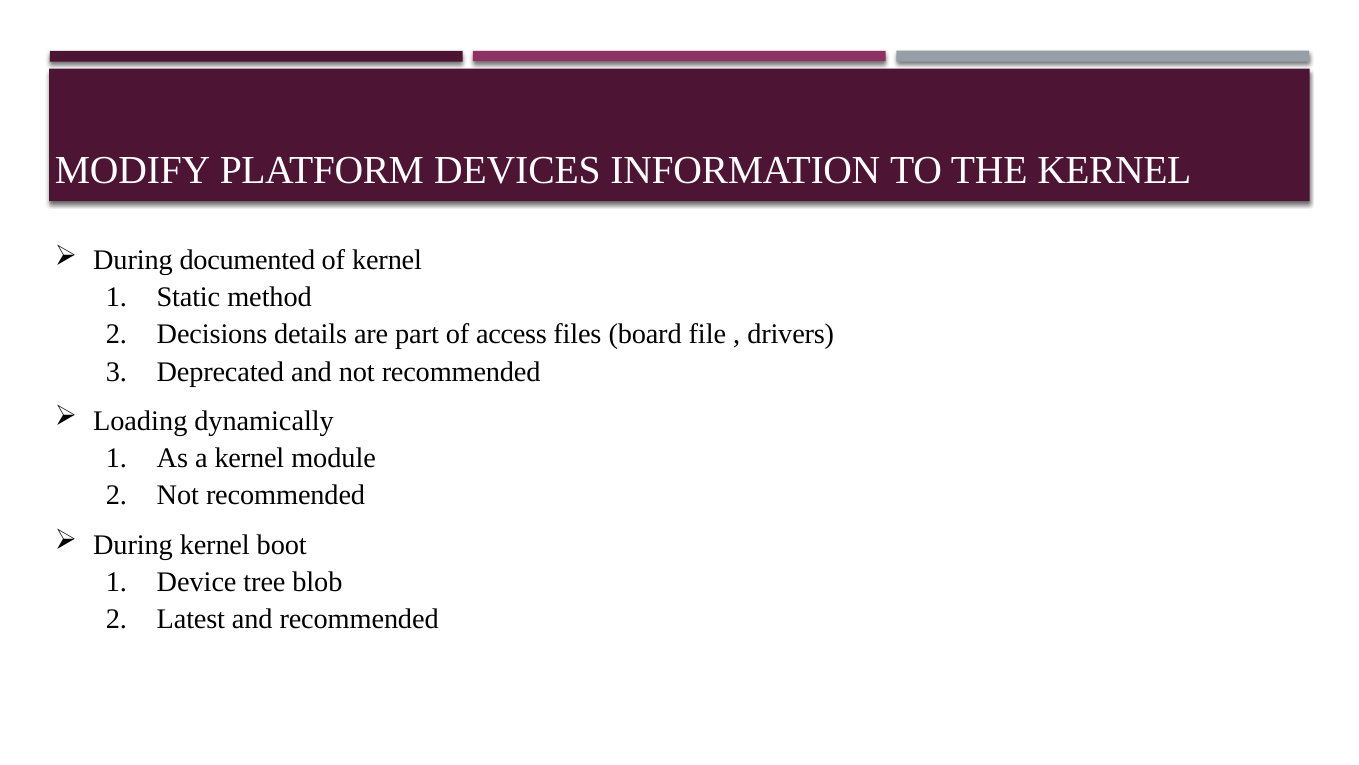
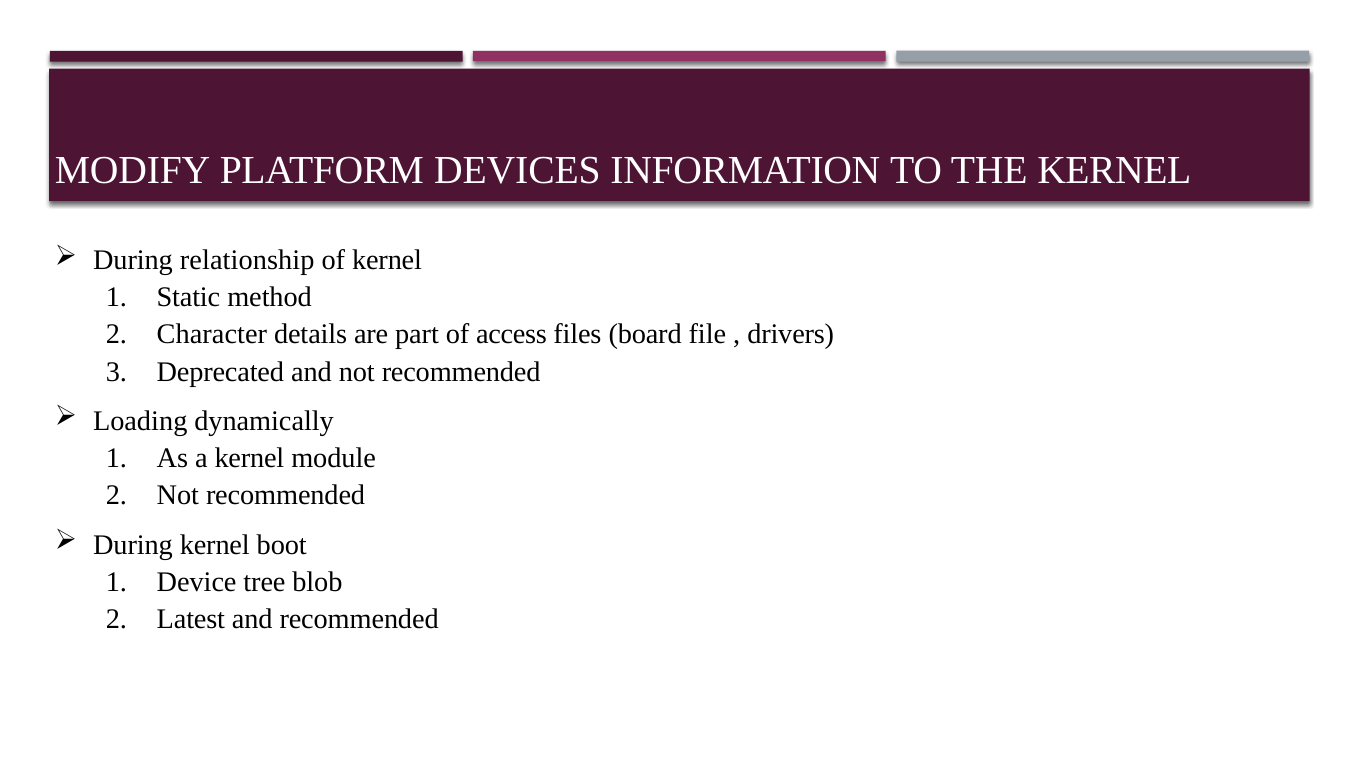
documented: documented -> relationship (247, 260)
Decisions: Decisions -> Character (212, 334)
